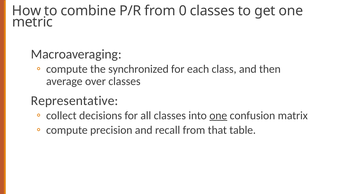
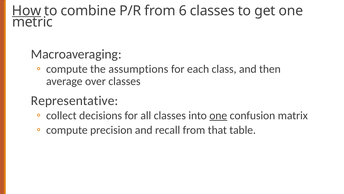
How underline: none -> present (27, 11)
0: 0 -> 6 (183, 11)
synchronized: synchronized -> assumptions (138, 69)
